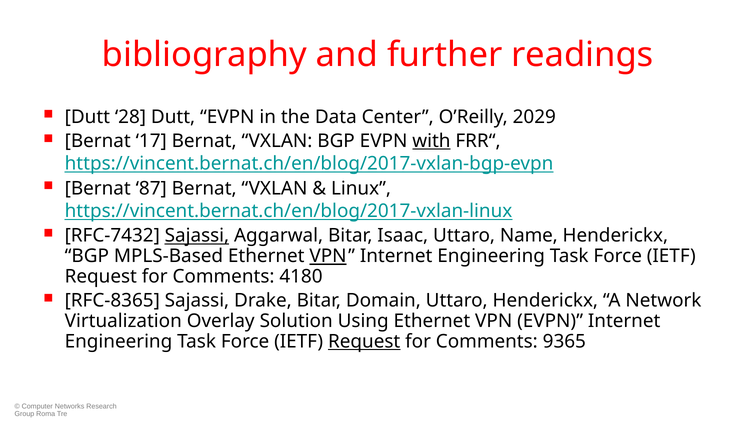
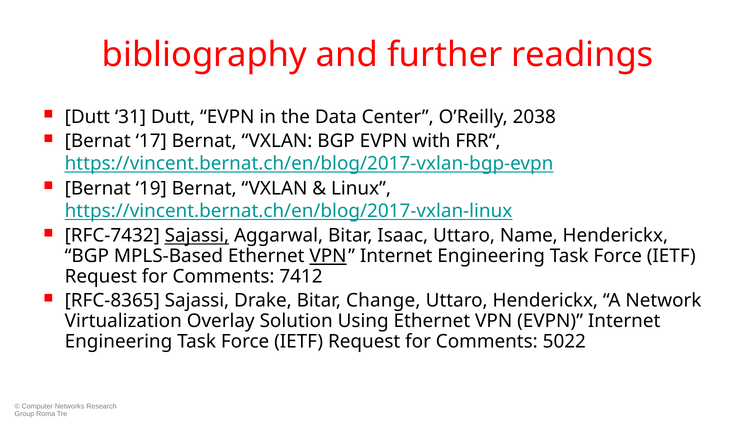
28: 28 -> 31 (130, 117)
2029: 2029 -> 2038 (534, 117)
with underline: present -> none (431, 141)
87: 87 -> 19 (151, 188)
4180: 4180 -> 7412 (301, 277)
Domain: Domain -> Change (383, 301)
Request underline: present -> none (364, 342)
9365: 9365 -> 5022 (564, 342)
